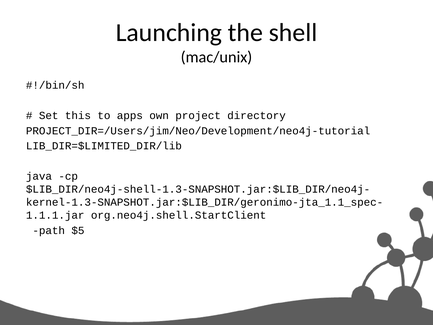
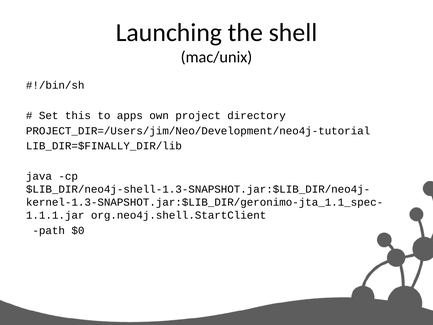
LIB_DIR=$LIMITED_DIR/lib: LIB_DIR=$LIMITED_DIR/lib -> LIB_DIR=$FINALLY_DIR/lib (104, 146)
$5: $5 -> $0 (78, 230)
